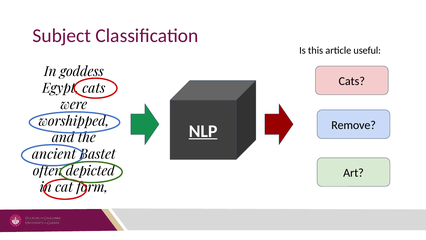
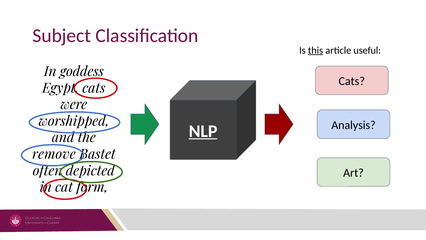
this underline: none -> present (316, 50)
Remove: Remove -> Analysis (354, 125)
ancient: ancient -> remove (54, 154)
